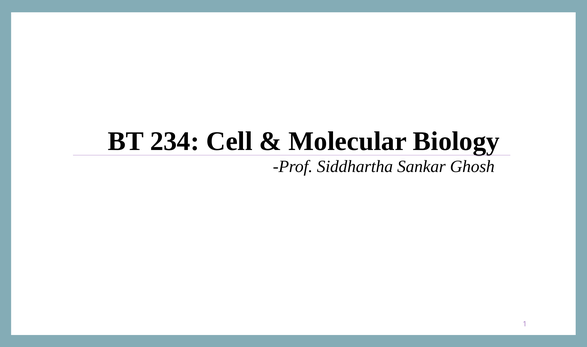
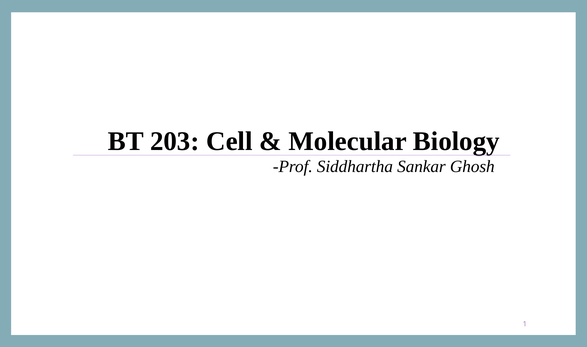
234: 234 -> 203 (175, 142)
